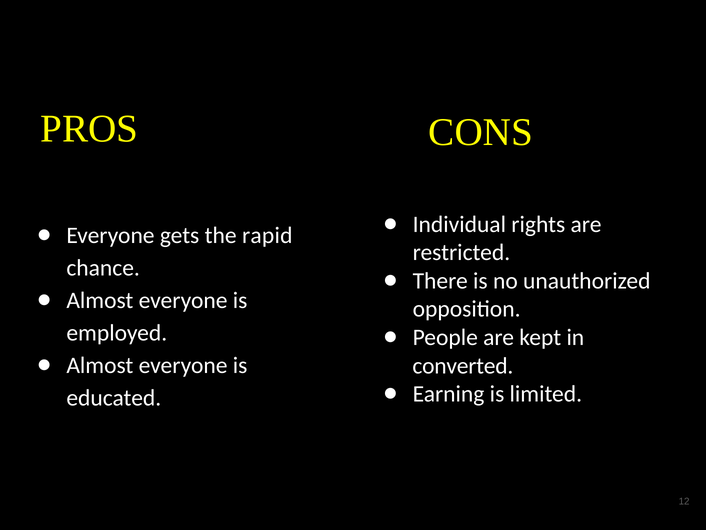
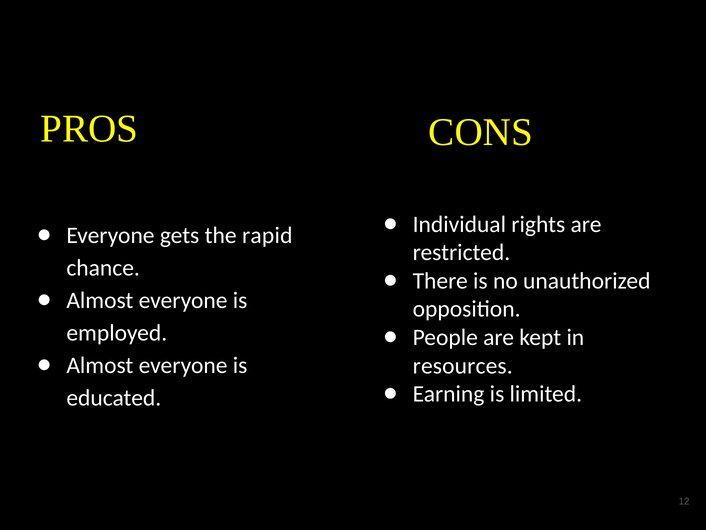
converted: converted -> resources (463, 365)
